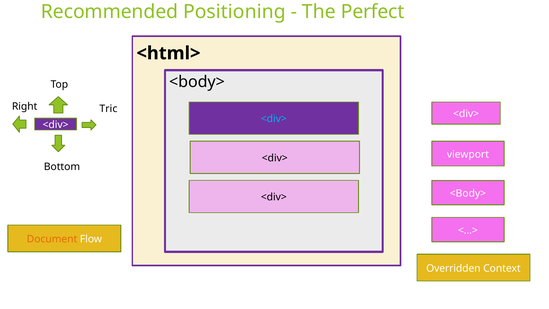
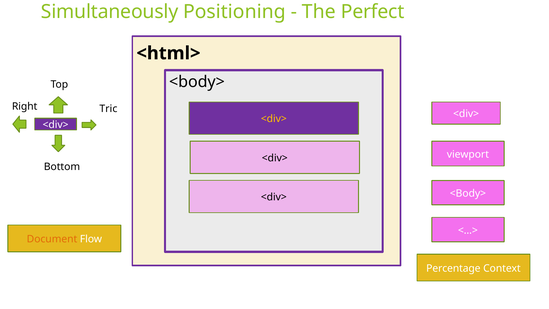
Recommended: Recommended -> Simultaneously (110, 12)
<div> colour: light blue -> yellow (274, 119)
Overridden: Overridden -> Percentage (453, 268)
